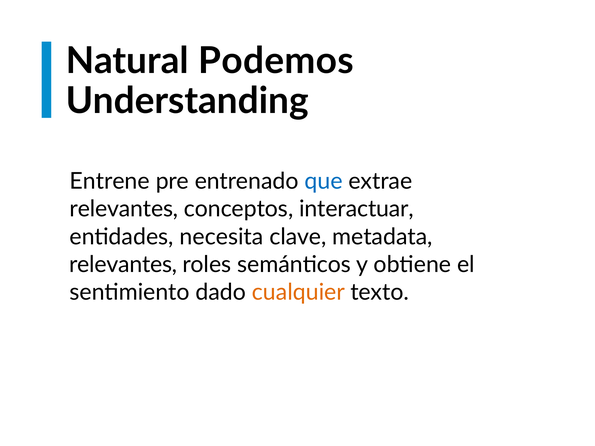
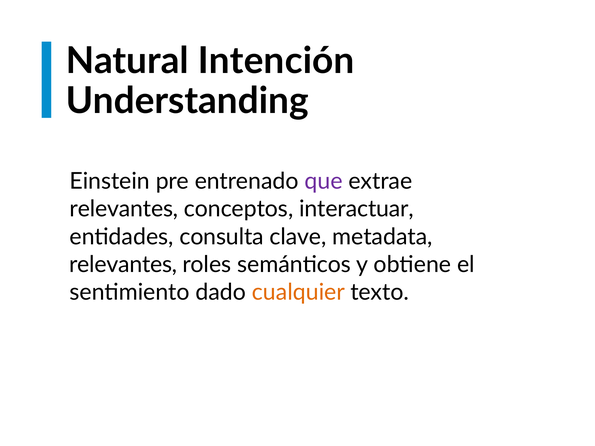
Podemos: Podemos -> Intención (276, 61)
Entrene: Entrene -> Einstein (110, 181)
que colour: blue -> purple (324, 181)
necesita: necesita -> consulta (222, 237)
